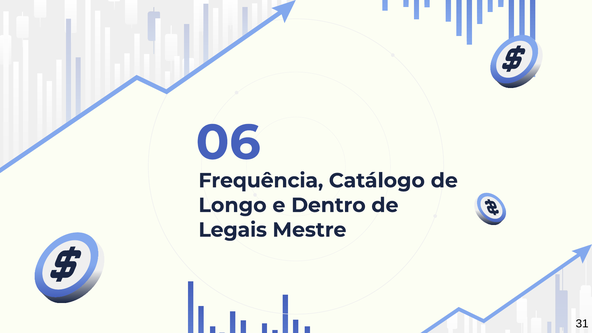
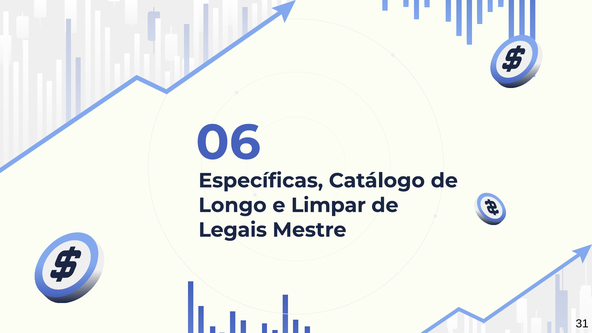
Frequência: Frequência -> Específicas (261, 181)
Dentro: Dentro -> Limpar (328, 205)
